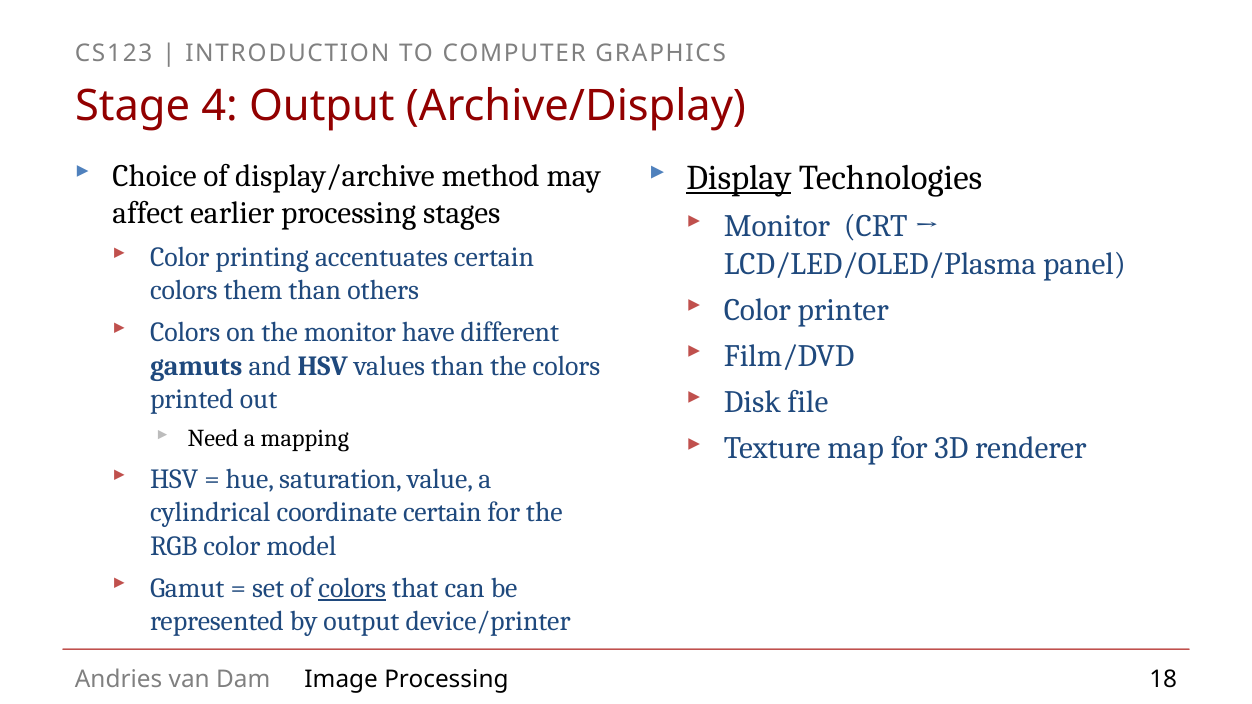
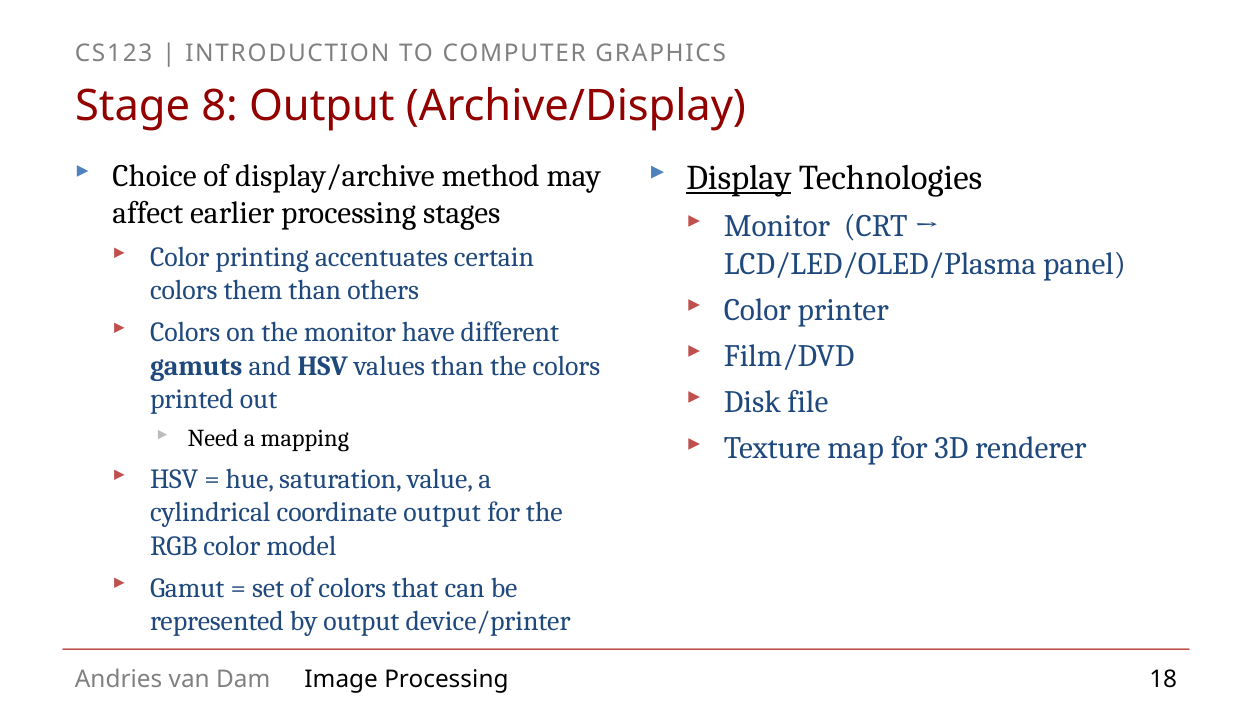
4: 4 -> 8 (220, 106)
coordinate certain: certain -> output (442, 513)
colors underline: present -> none (352, 588)
